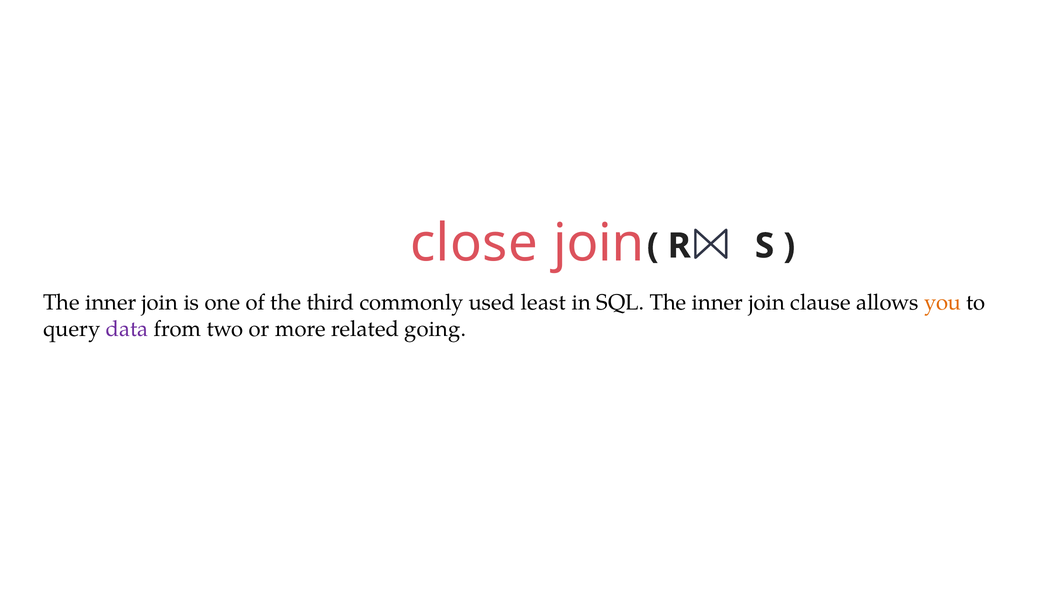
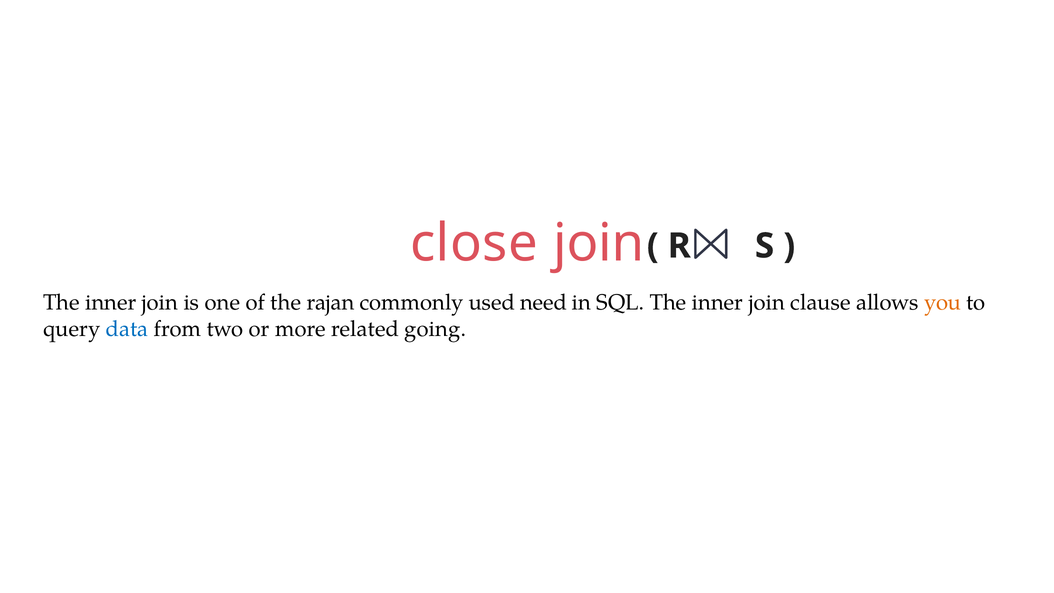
third: third -> rajan (331, 302)
least: least -> need (544, 302)
data colour: purple -> blue (127, 329)
